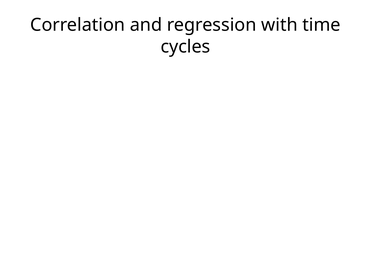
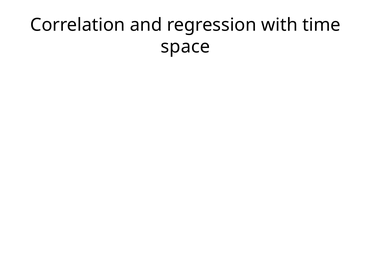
cycles: cycles -> space (185, 47)
